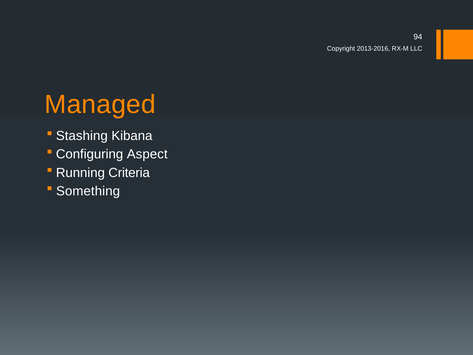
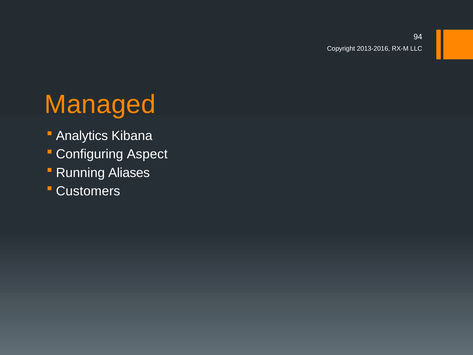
Stashing: Stashing -> Analytics (82, 136)
Criteria: Criteria -> Aliases (129, 173)
Something: Something -> Customers (88, 191)
